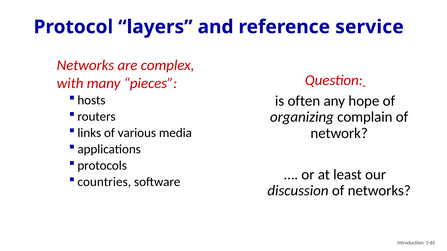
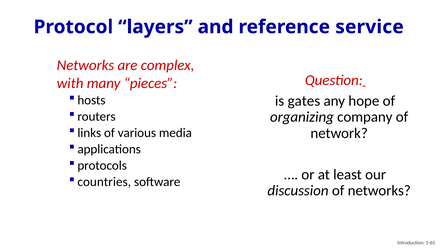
often: often -> gates (304, 101)
complain: complain -> company (365, 117)
